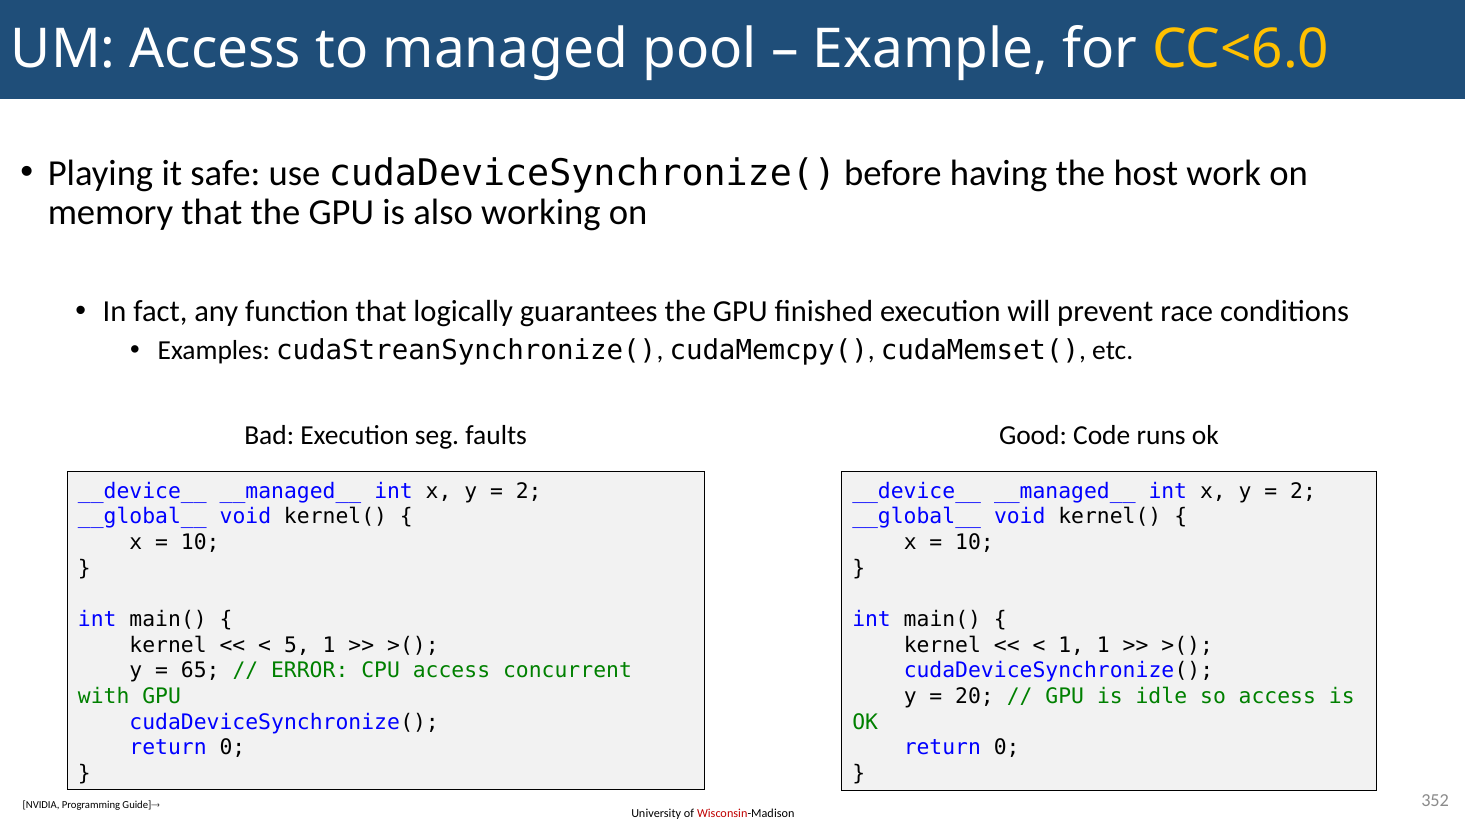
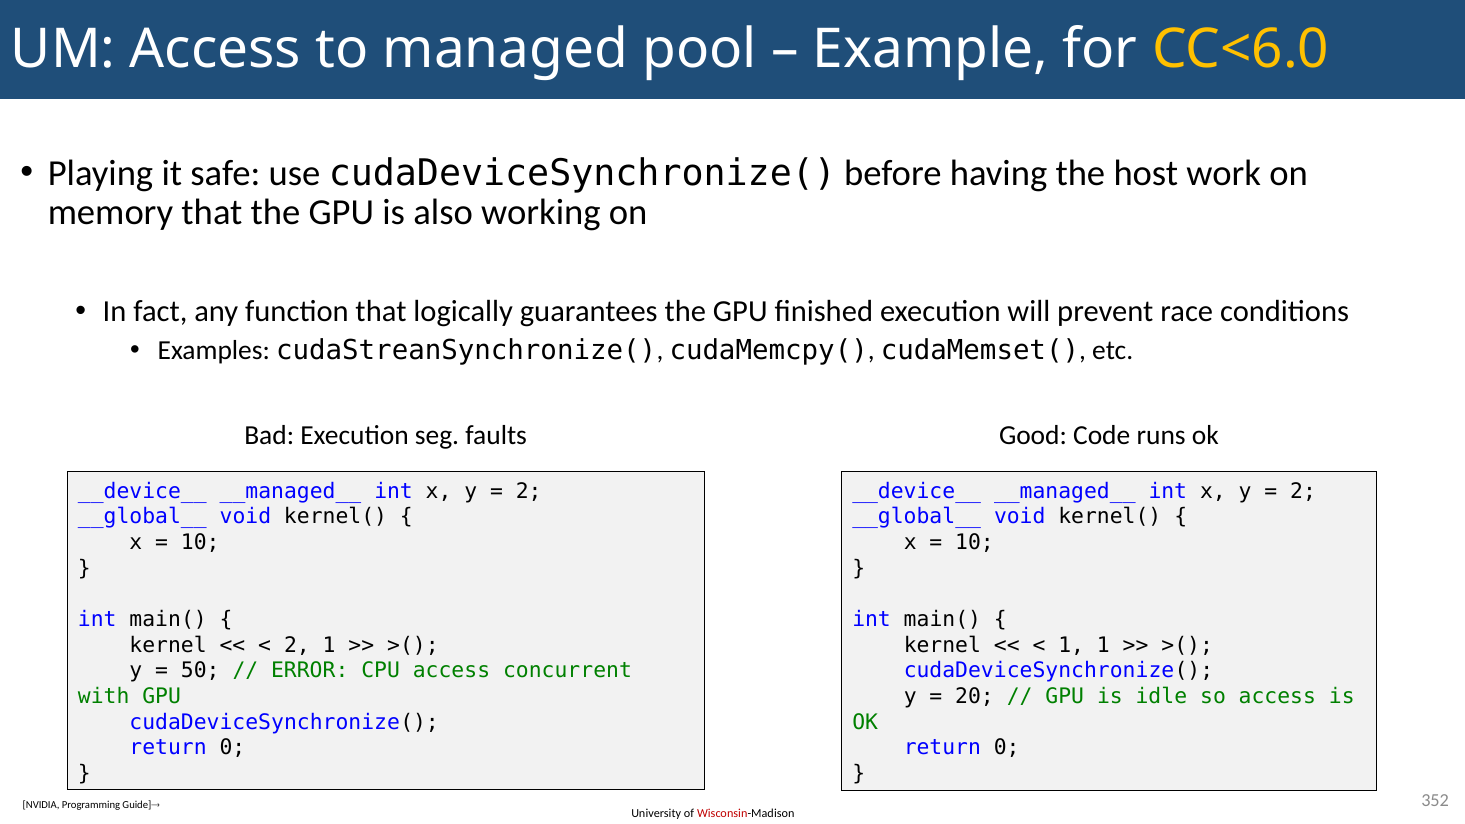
5: 5 -> 2 (297, 645)
65: 65 -> 50 (200, 671)
